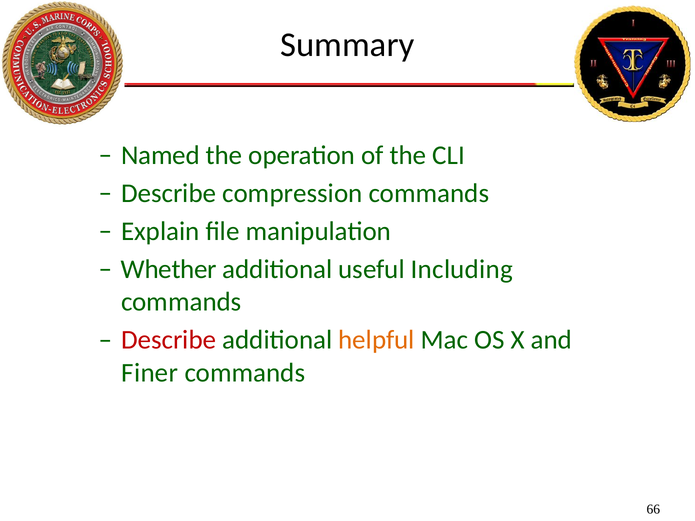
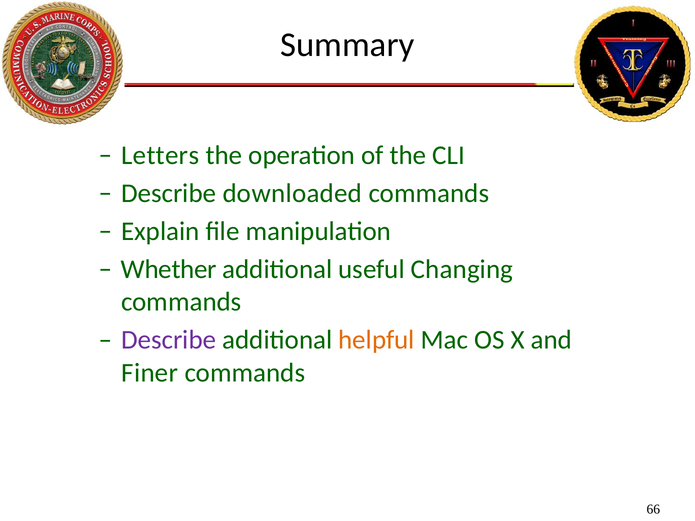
Named: Named -> Letters (160, 155)
compression: compression -> downloaded (292, 193)
Including: Including -> Changing (462, 269)
Describe colour: red -> purple (169, 340)
